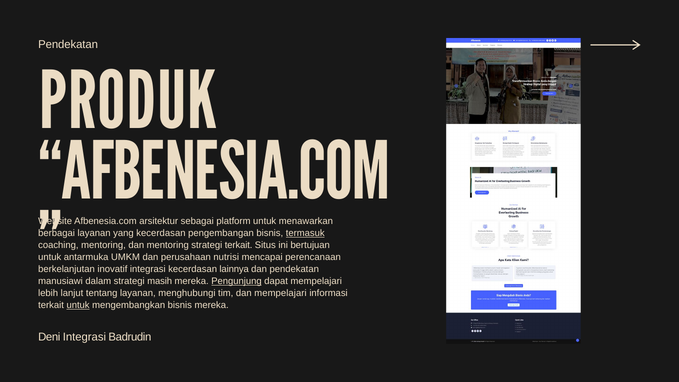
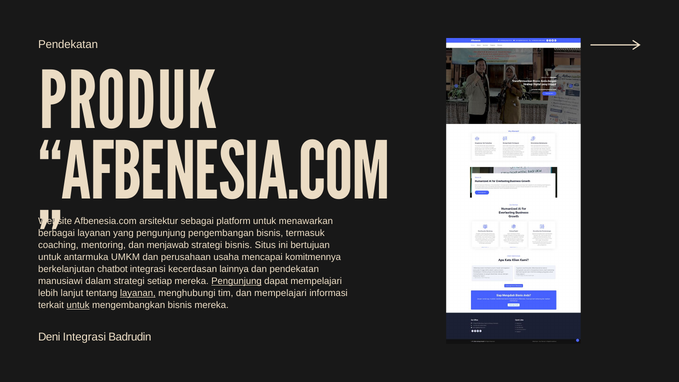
yang kecerdasan: kecerdasan -> pengunjung (161, 233)
termasuk underline: present -> none (305, 233)
dan mentoring: mentoring -> menjawab (168, 245)
strategi terkait: terkait -> bisnis (239, 245)
nutrisi: nutrisi -> usaha (226, 257)
perencanaan: perencanaan -> komitmennya (313, 257)
inovatif: inovatif -> chatbot (112, 269)
masih: masih -> setiap (160, 281)
layanan underline: none -> present (138, 293)
